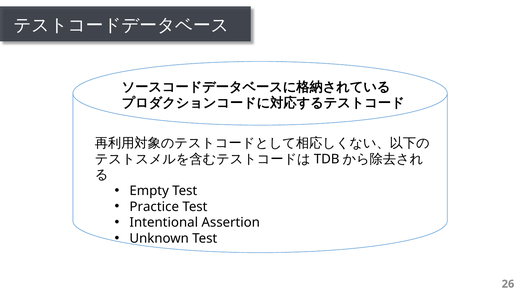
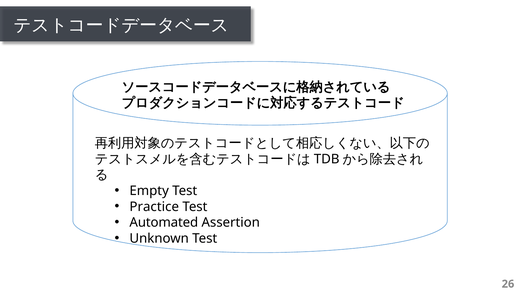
Intentional: Intentional -> Automated (164, 222)
